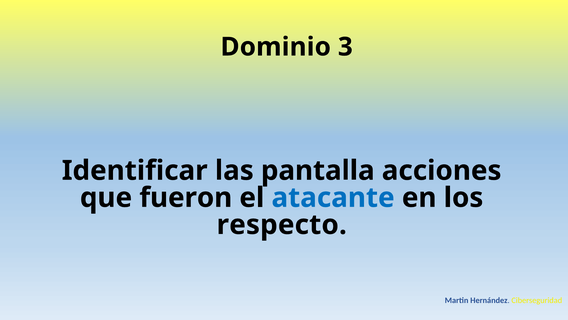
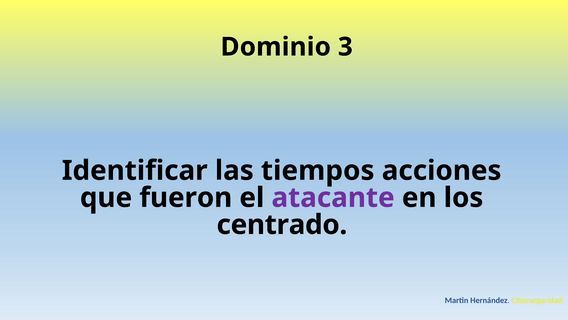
pantalla: pantalla -> tiempos (318, 170)
atacante colour: blue -> purple (333, 197)
respecto: respecto -> centrado (282, 224)
